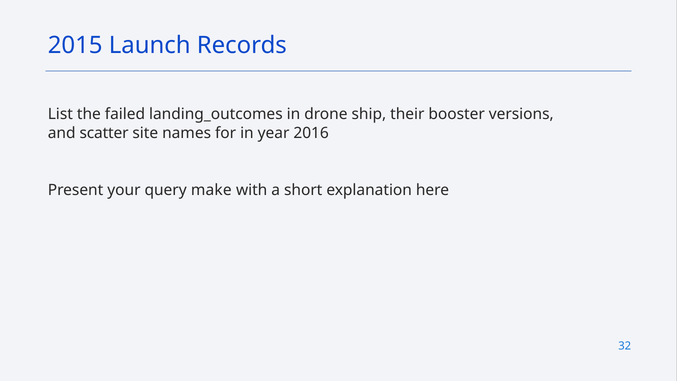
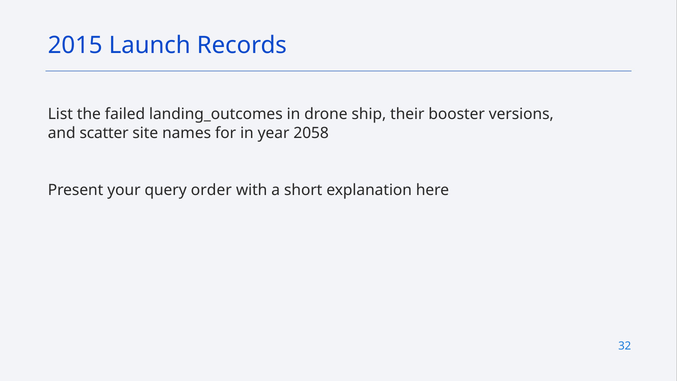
2016: 2016 -> 2058 (311, 133)
make: make -> order (211, 190)
